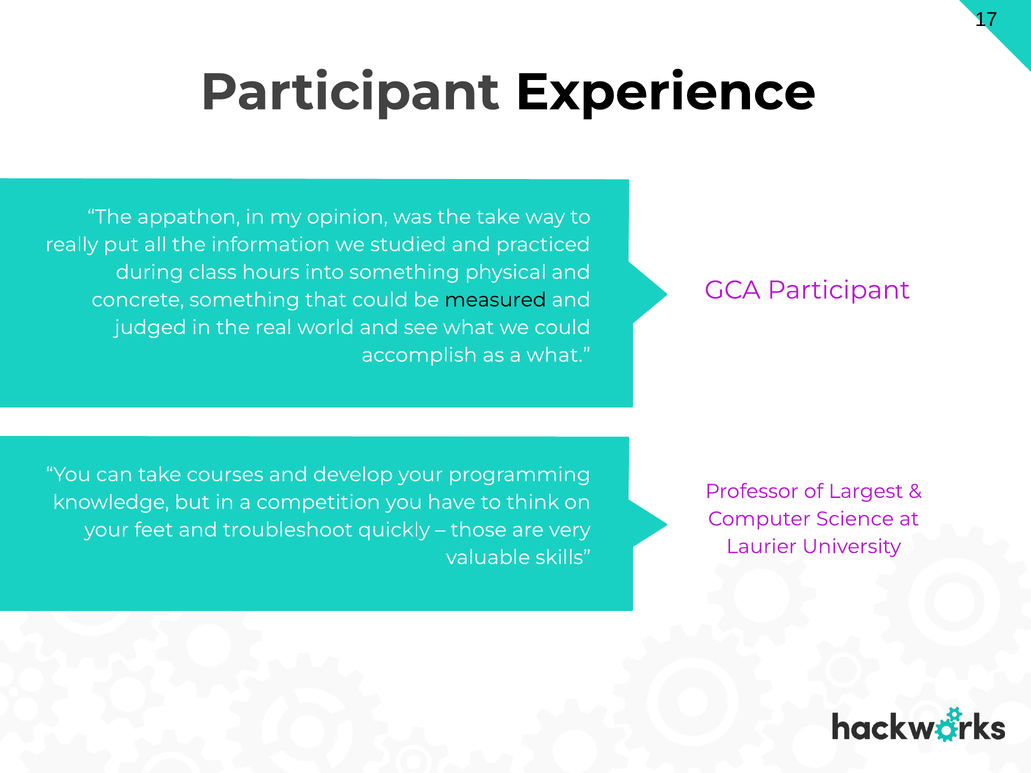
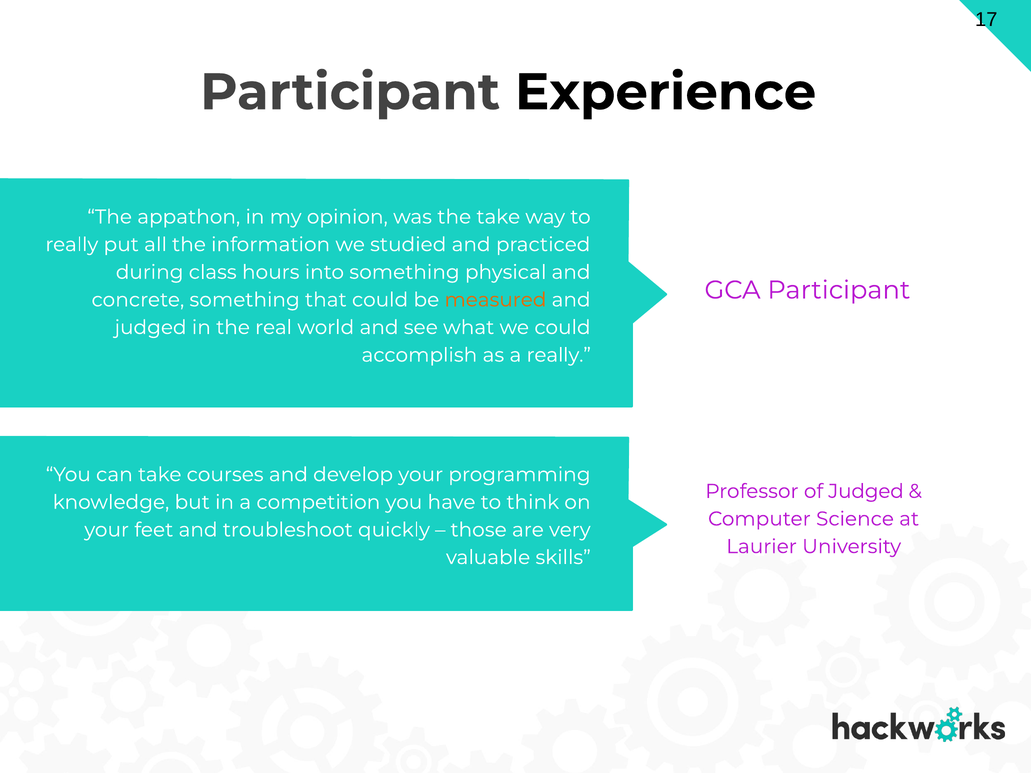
measured colour: black -> orange (495, 300)
a what: what -> really (559, 355)
of Largest: Largest -> Judged (866, 491)
